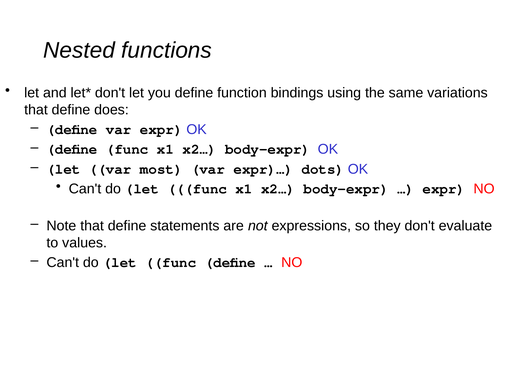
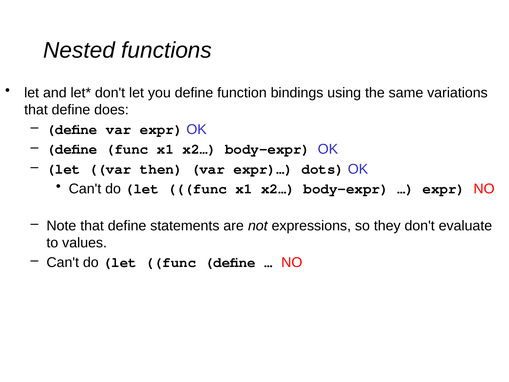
most: most -> then (161, 169)
